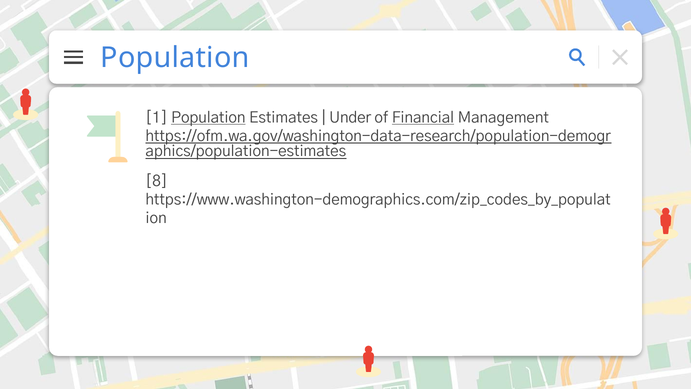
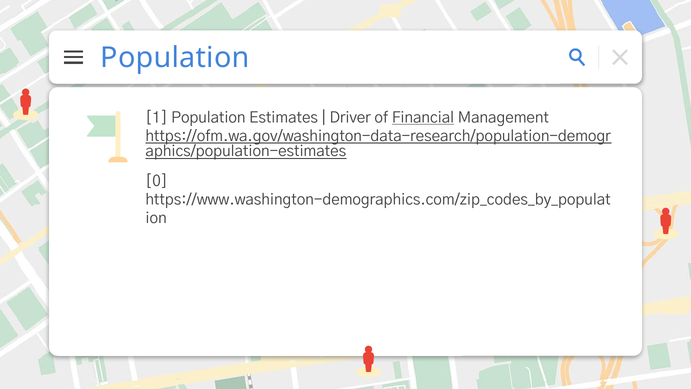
Population underline: present -> none (208, 118)
Under: Under -> Driver (350, 118)
8: 8 -> 0 (157, 181)
